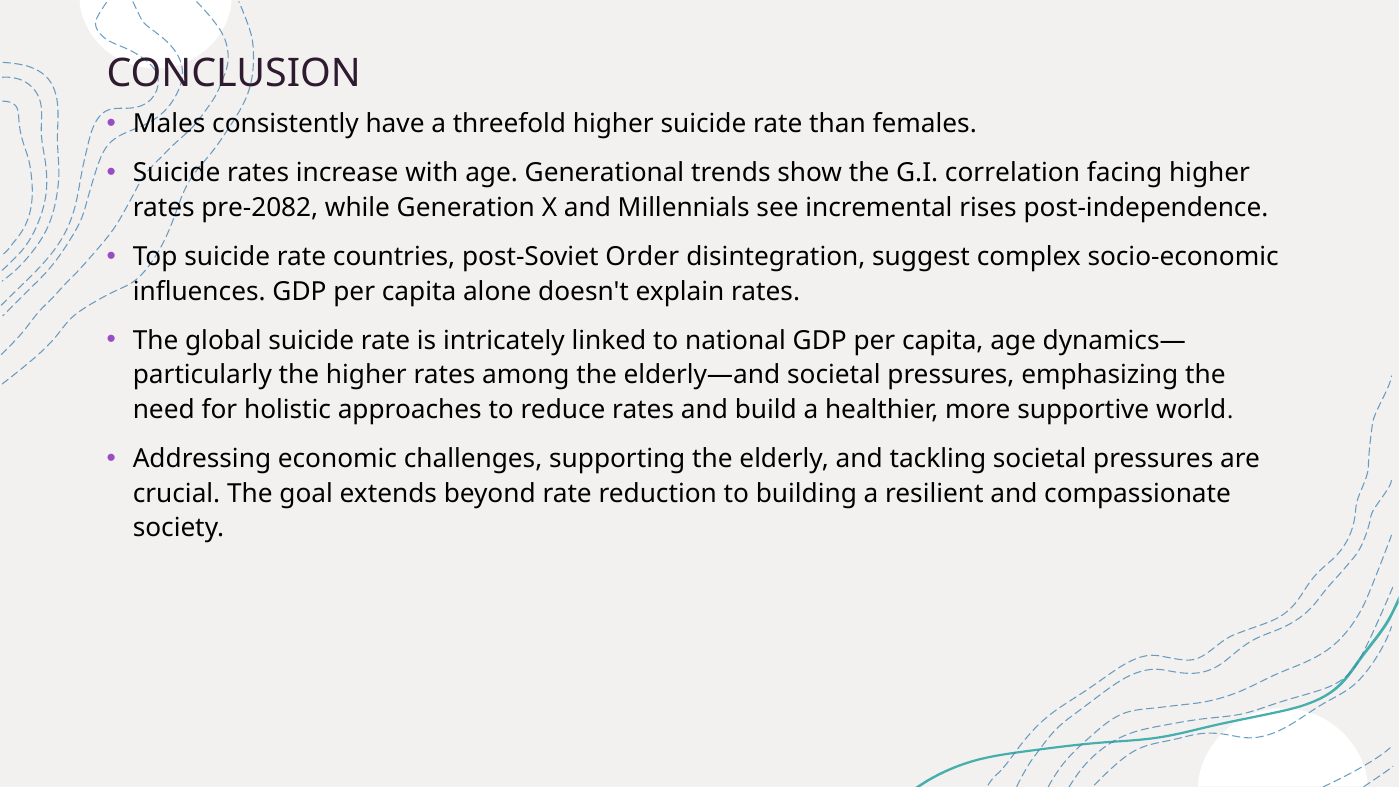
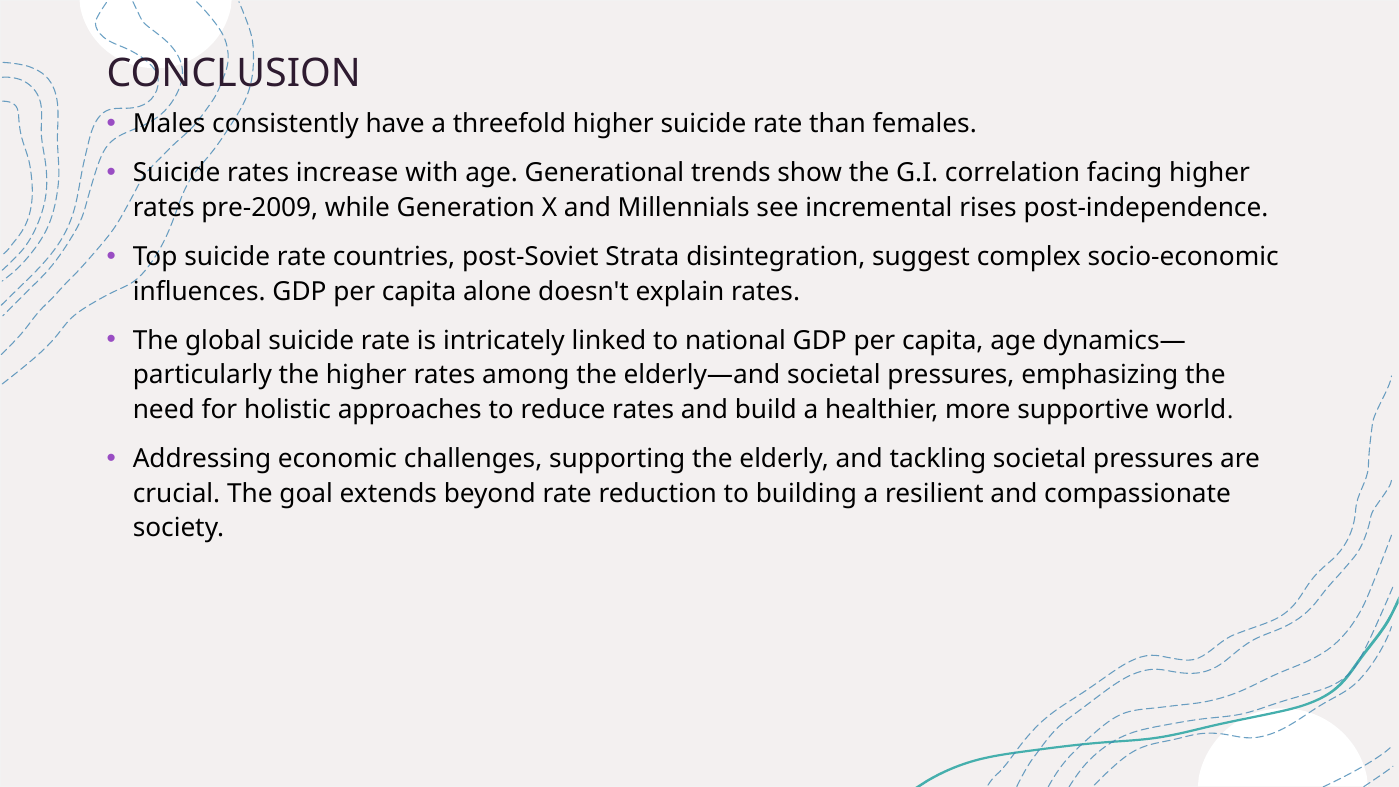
pre-2082: pre-2082 -> pre-2009 (260, 208)
Order: Order -> Strata (642, 257)
